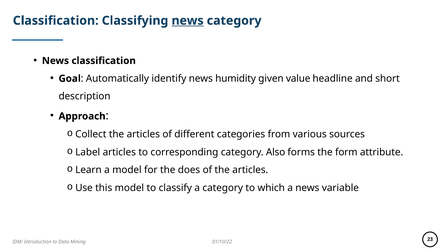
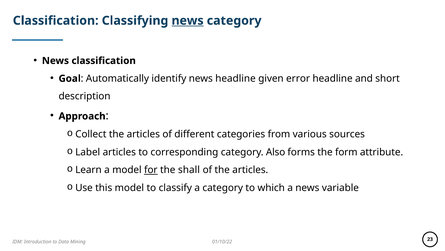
news humidity: humidity -> headline (235, 78)
value: value -> error (298, 78)
for underline: none -> present (151, 170)
does: does -> shall (189, 170)
